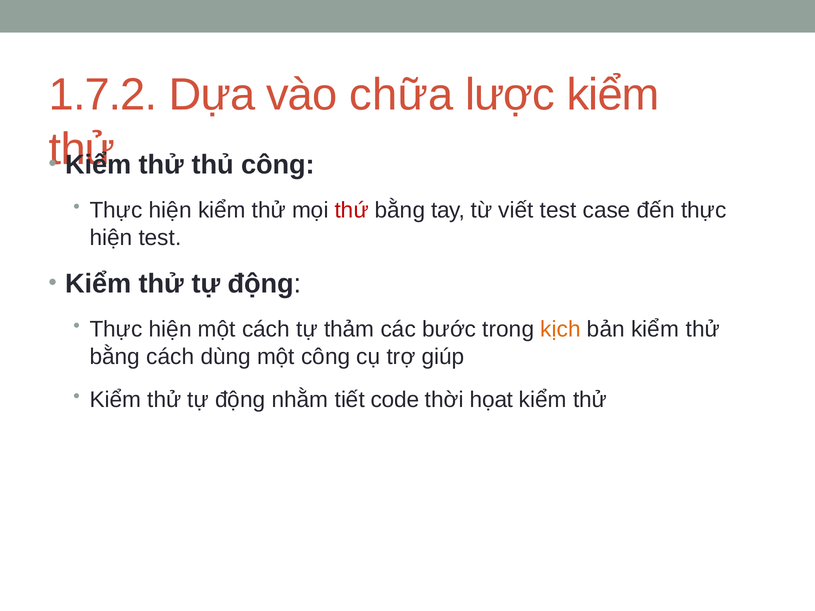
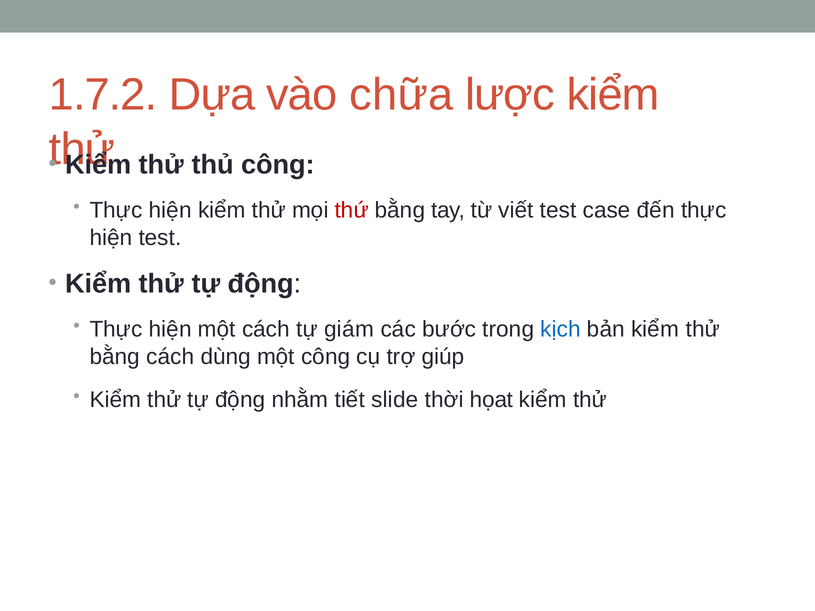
thảm: thảm -> giám (349, 330)
kịch colour: orange -> blue (561, 330)
code: code -> slide (395, 400)
